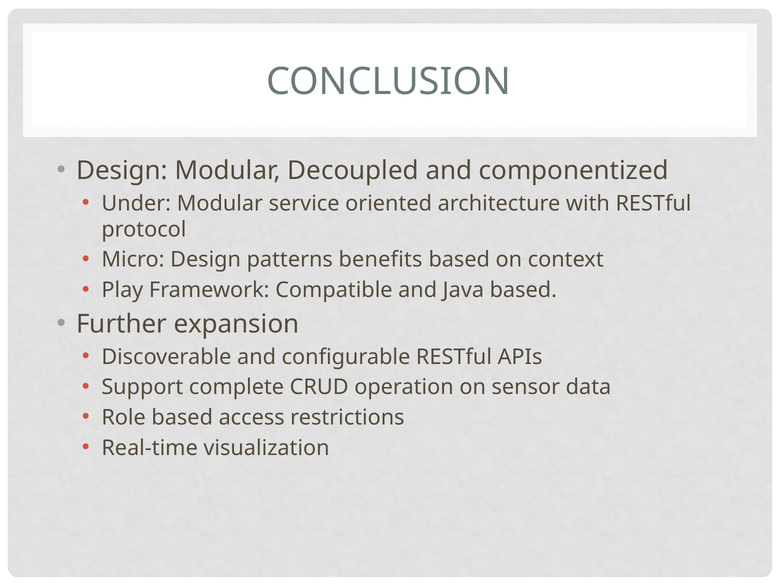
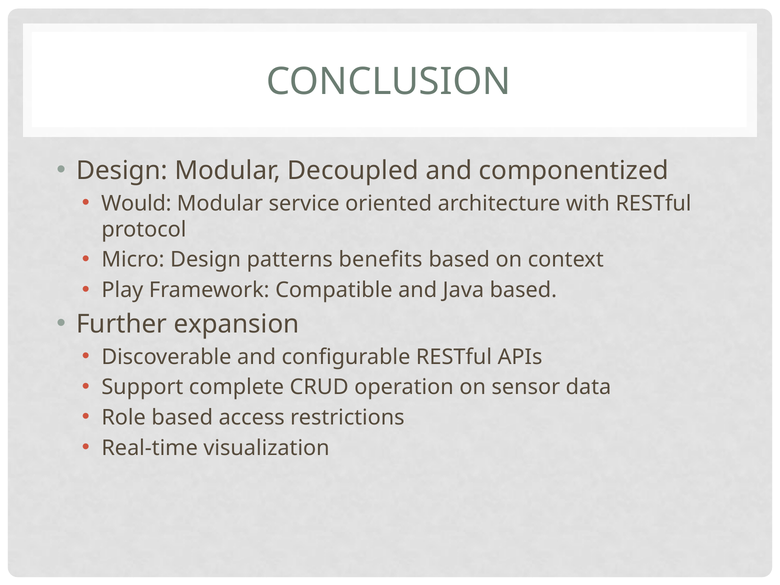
Under: Under -> Would (136, 203)
